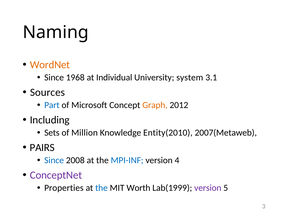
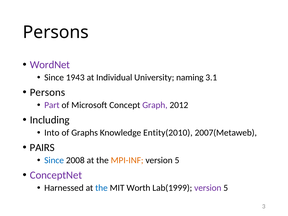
Naming: Naming -> Persons (56, 32)
WordNet colour: orange -> purple (50, 65)
1968: 1968 -> 1943 (75, 78)
system: system -> naming (190, 78)
Sources: Sources -> Persons (47, 92)
Part colour: blue -> purple (52, 105)
Graph colour: orange -> purple (155, 105)
Sets: Sets -> Into (52, 133)
Million: Million -> Graphs (85, 133)
MPI-INF colour: blue -> orange (127, 160)
4: 4 -> 5 (177, 160)
Properties: Properties -> Harnessed (64, 188)
